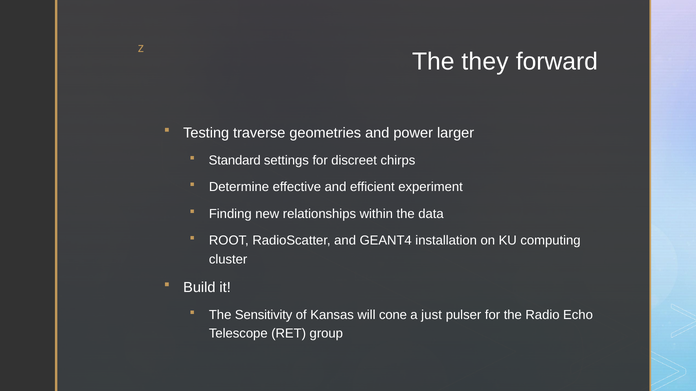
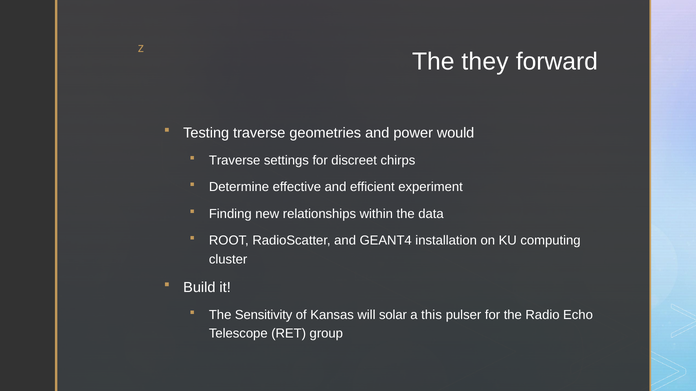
larger: larger -> would (456, 133)
Standard: Standard -> Traverse (235, 160)
cone: cone -> solar (393, 315)
just: just -> this (432, 315)
